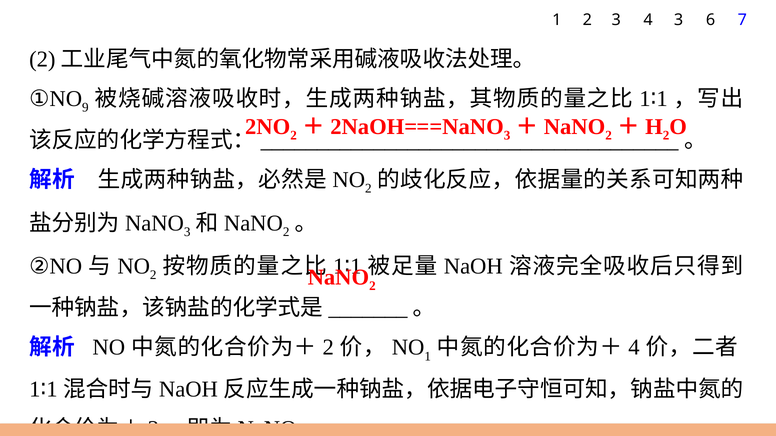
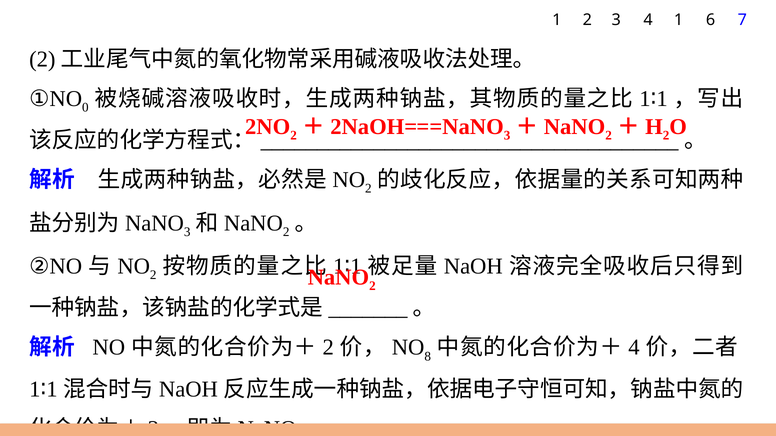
4 3: 3 -> 1 (679, 20)
9: 9 -> 0 (85, 108)
1: 1 -> 8 (428, 357)
